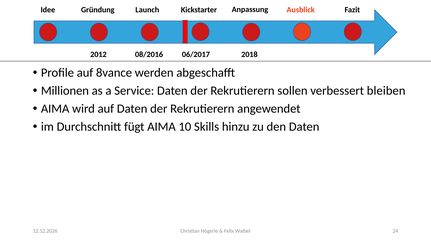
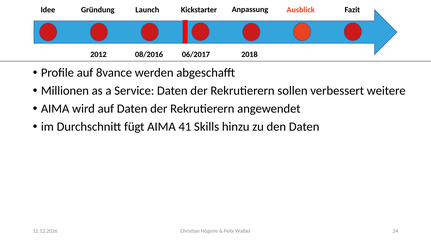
bleiben: bleiben -> weitere (386, 91)
10: 10 -> 41 (185, 127)
